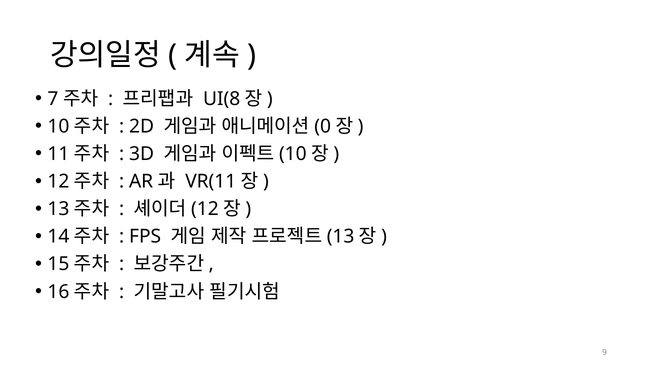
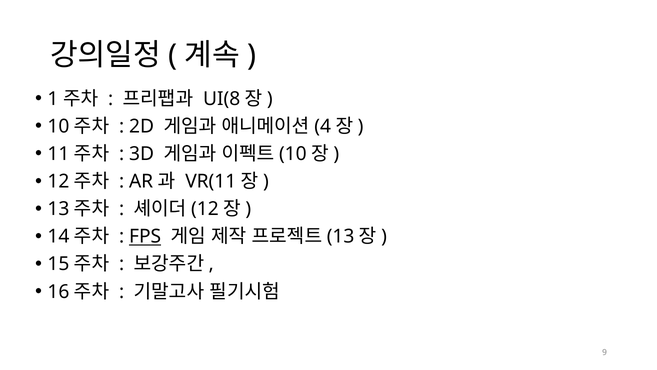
7: 7 -> 1 (53, 99)
0: 0 -> 4 (323, 126)
FPS underline: none -> present (145, 236)
